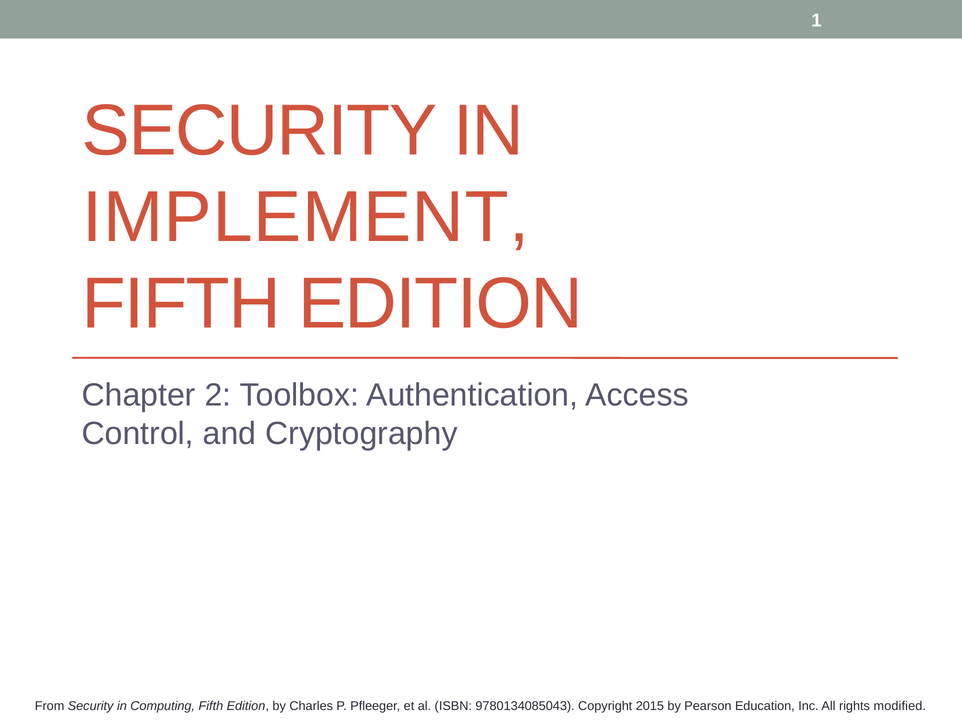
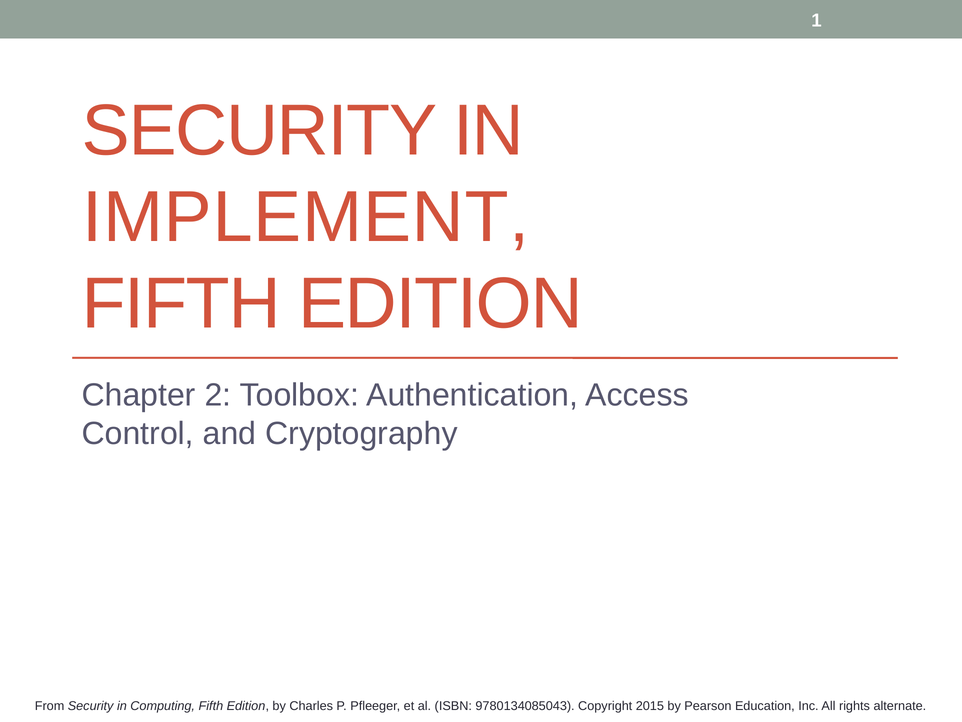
modified: modified -> alternate (900, 705)
